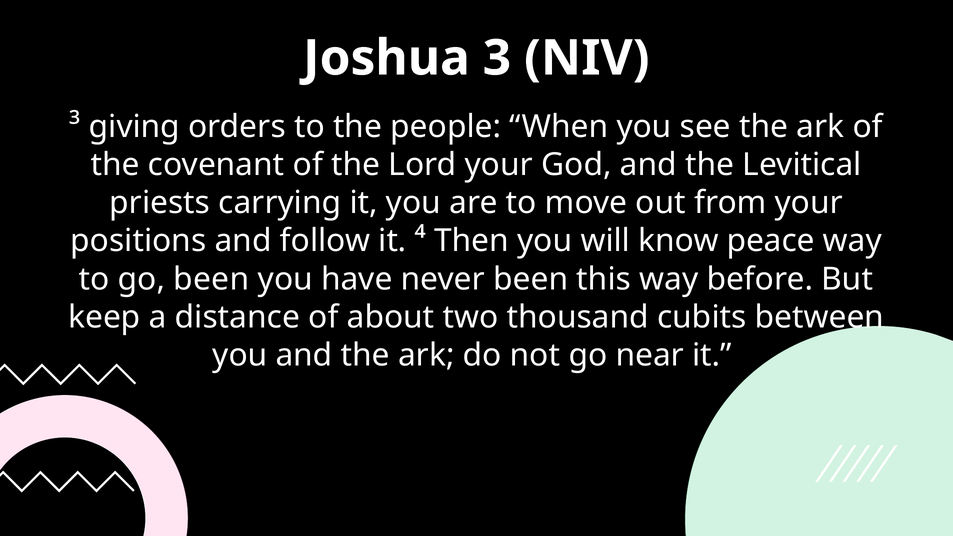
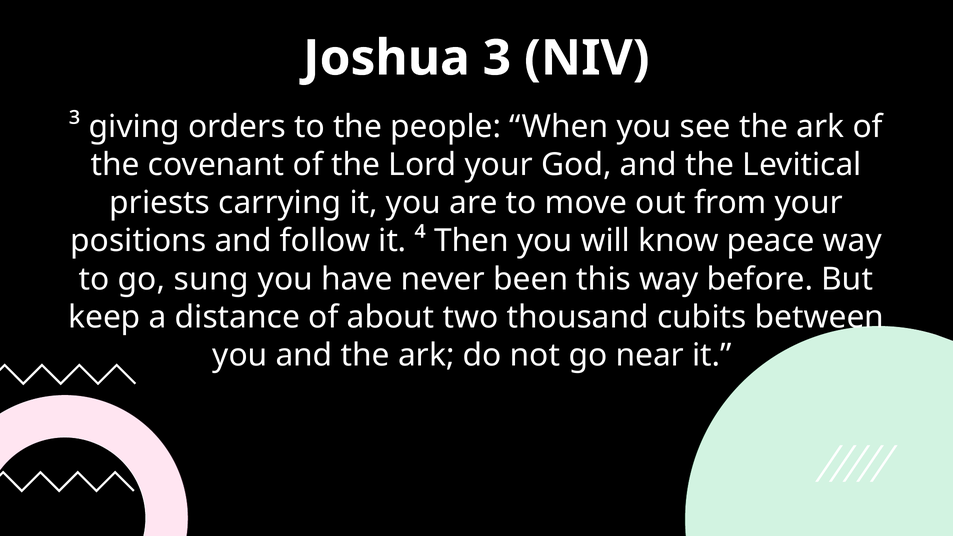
go been: been -> sung (211, 279)
